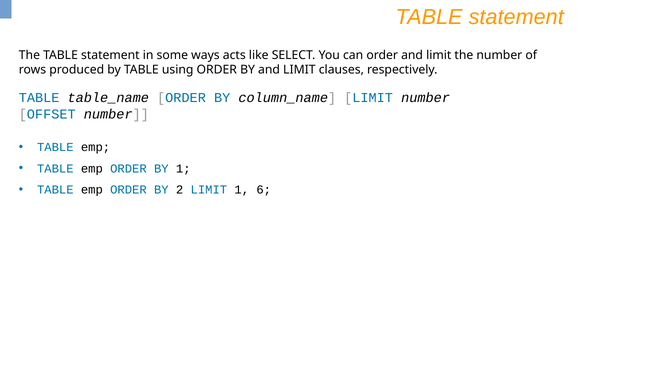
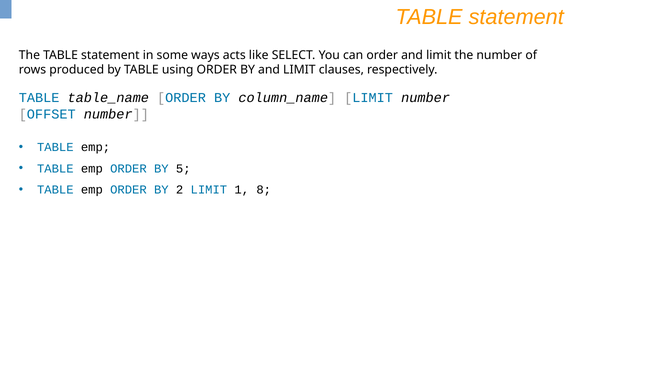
BY 1: 1 -> 5 (183, 168)
6: 6 -> 8 (264, 190)
